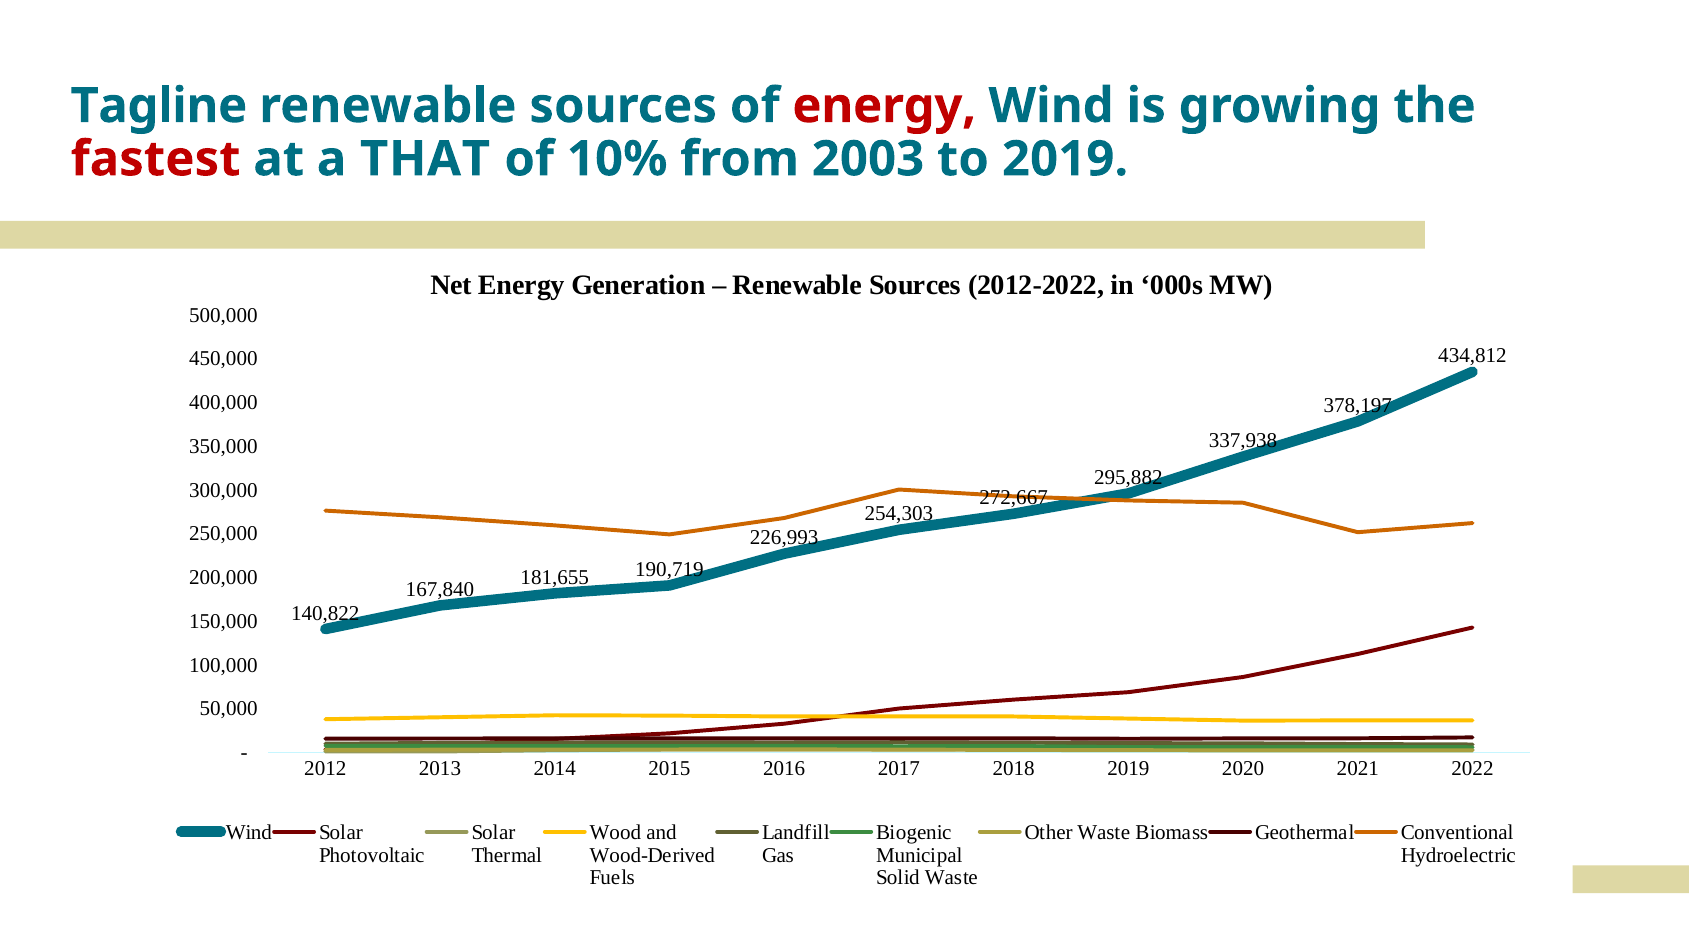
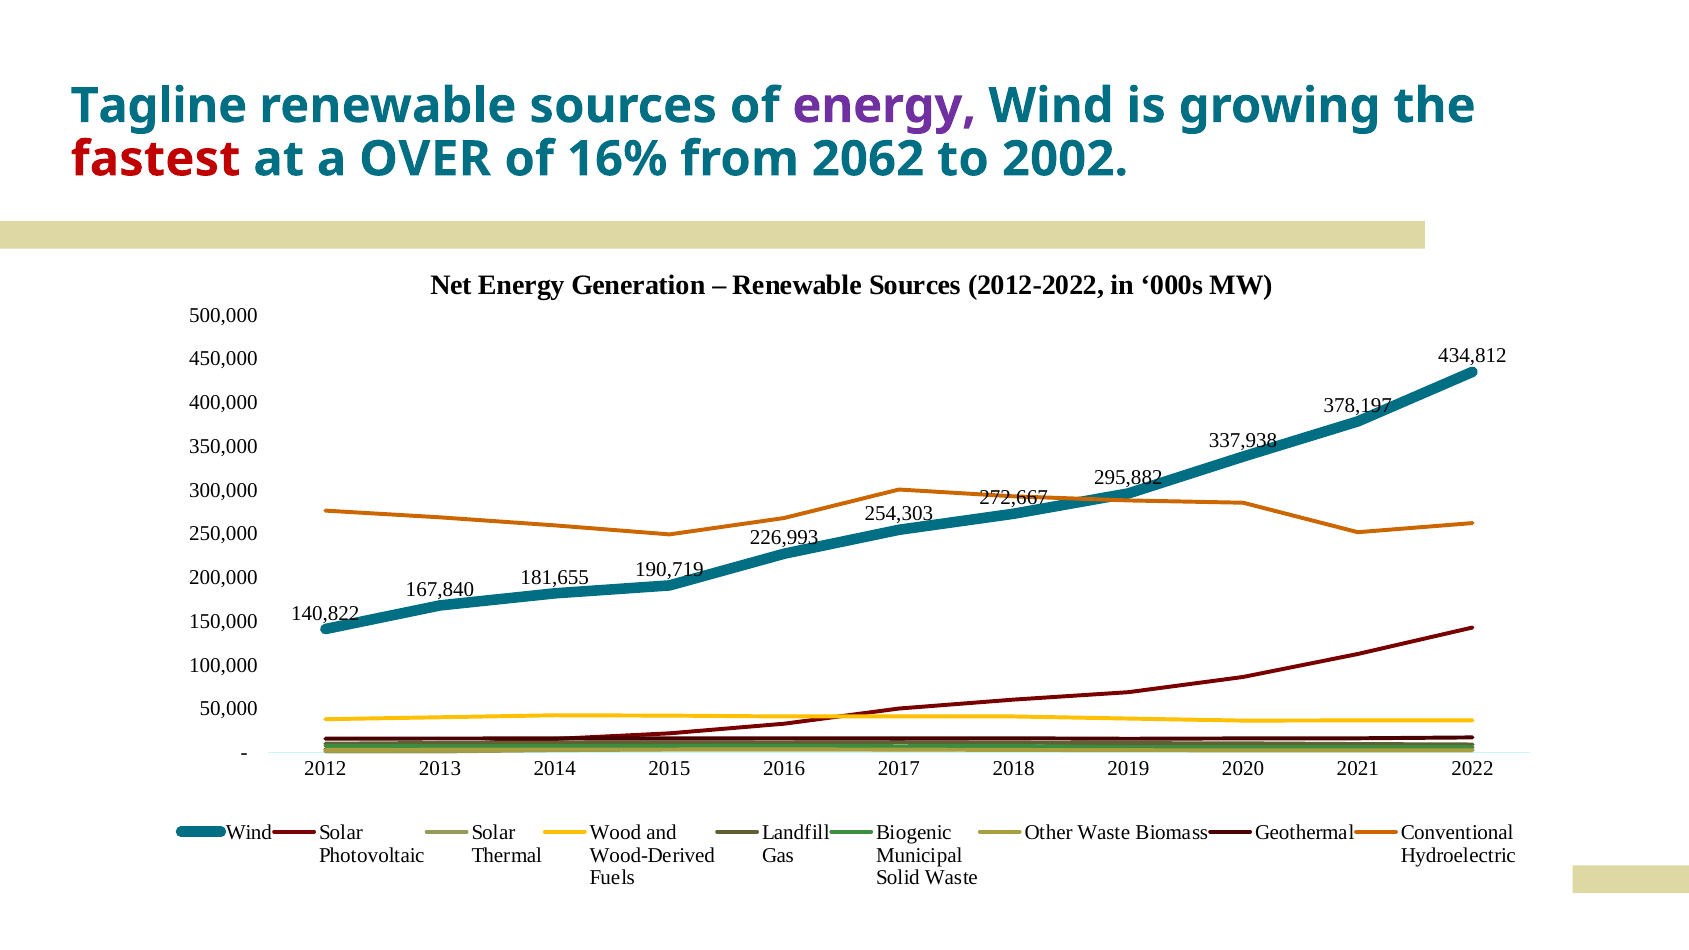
energy colour: red -> purple (884, 106)
THAT: THAT -> OVER (425, 159)
10%: 10% -> 16% (617, 159)
2003: 2003 -> 2062 (868, 159)
to 2019: 2019 -> 2002 (1065, 159)
